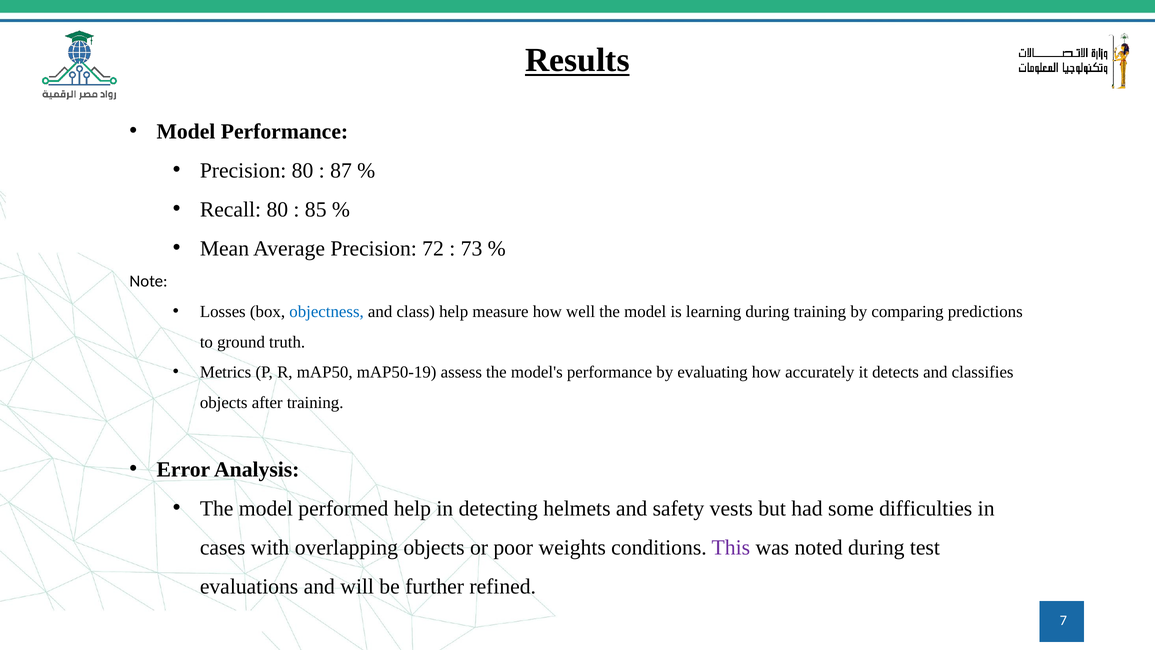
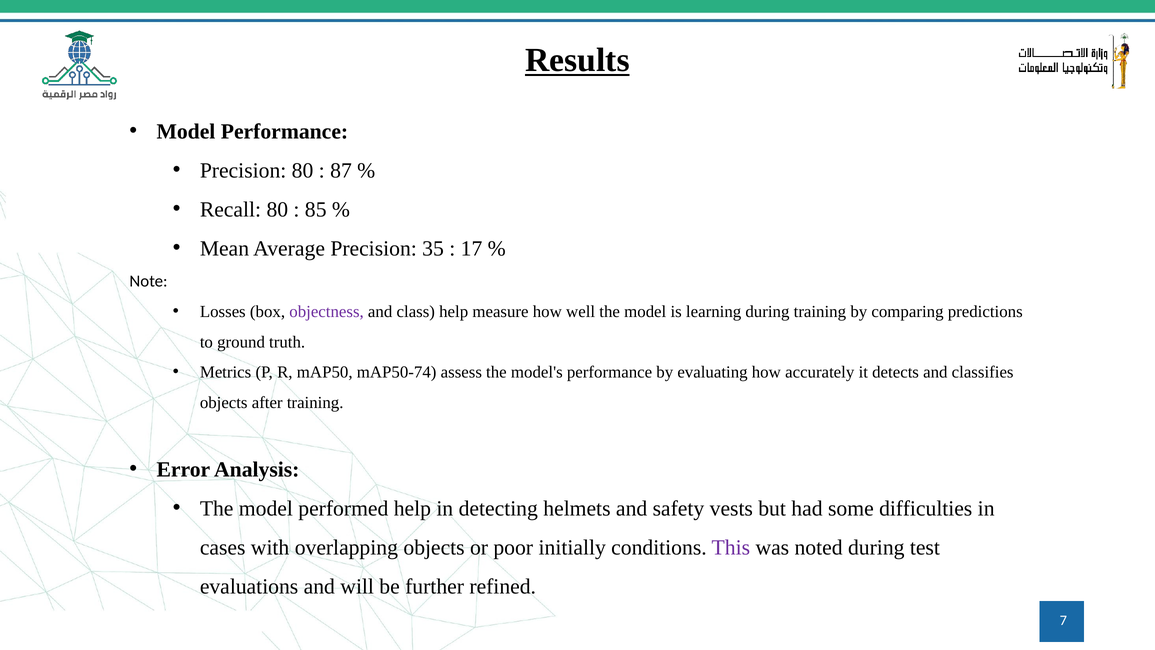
72: 72 -> 35 (433, 248)
73: 73 -> 17 (472, 248)
objectness colour: blue -> purple (327, 311)
mAP50-19: mAP50-19 -> mAP50-74 (397, 372)
weights: weights -> initially (572, 547)
